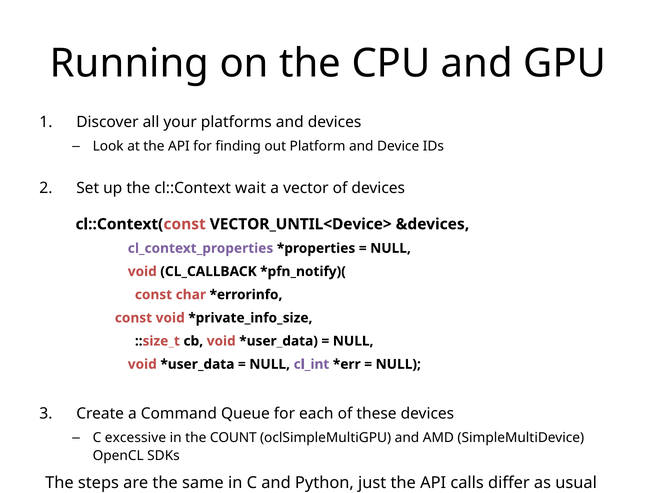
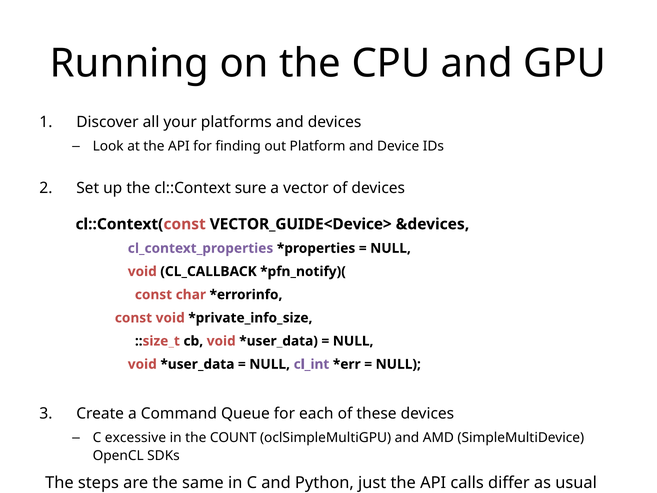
wait: wait -> sure (251, 188)
VECTOR_UNTIL<Device>: VECTOR_UNTIL<Device> -> VECTOR_GUIDE<Device> (301, 224)
